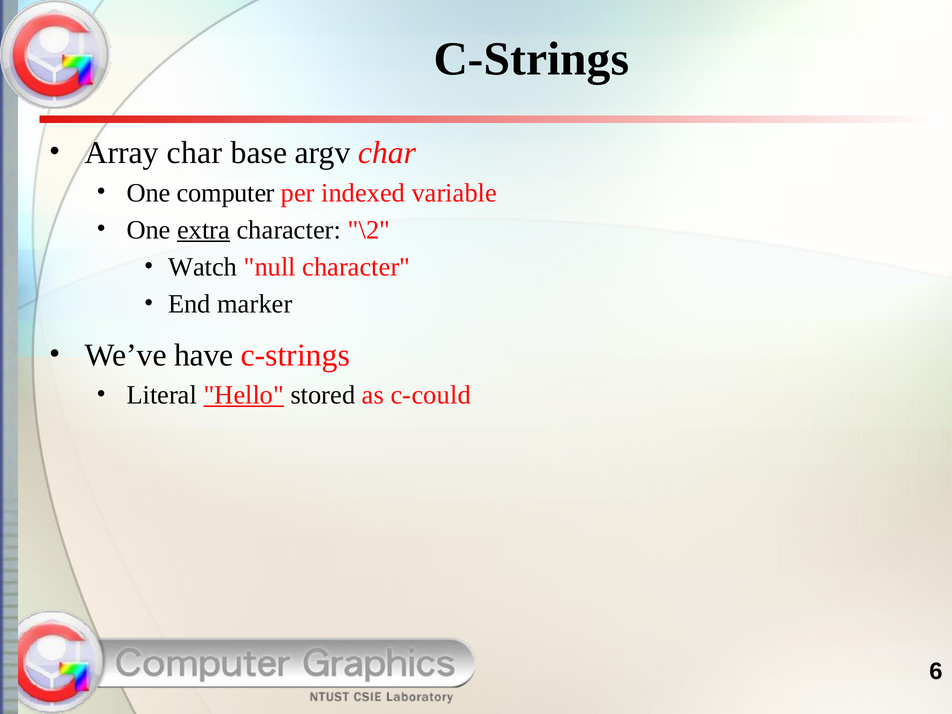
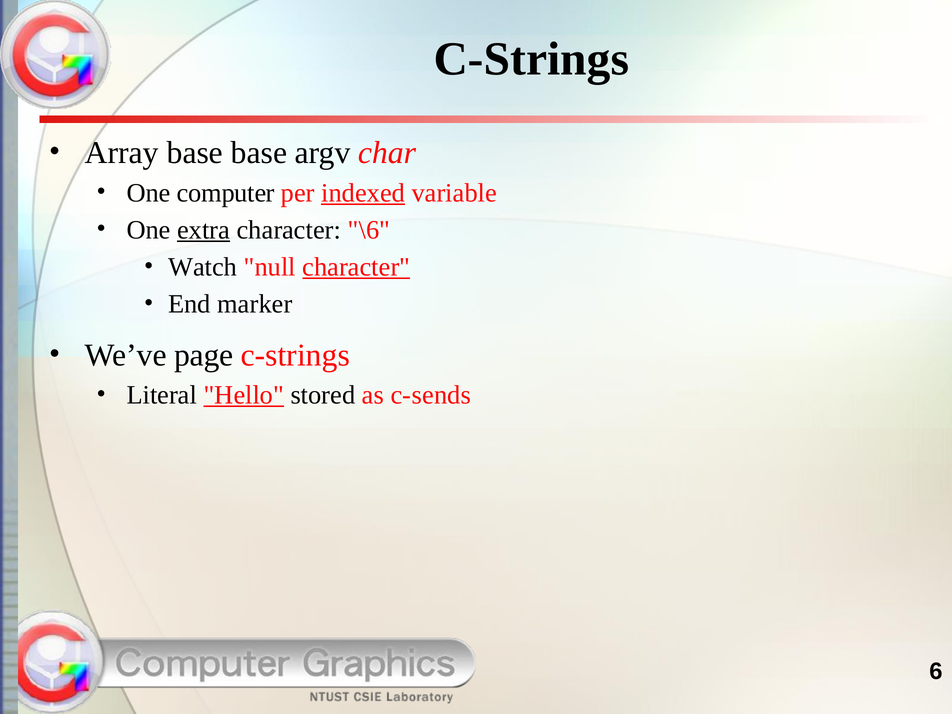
Array char: char -> base (195, 153)
indexed underline: none -> present (363, 193)
\2: \2 -> \6 (369, 230)
character underline: none -> present (356, 267)
have: have -> page (204, 355)
c-could: c-could -> c-sends (431, 395)
